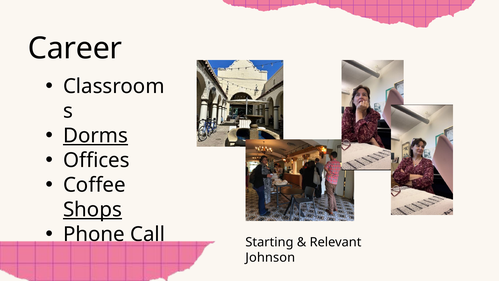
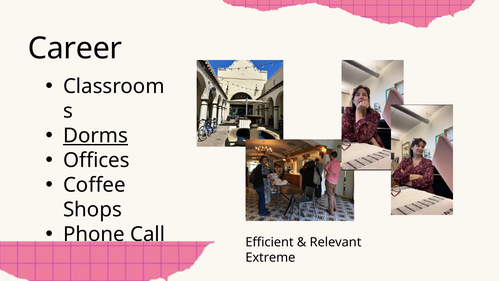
Shops underline: present -> none (92, 210)
Starting: Starting -> Efficient (269, 242)
Johnson: Johnson -> Extreme (270, 257)
